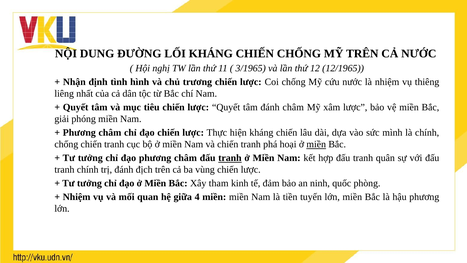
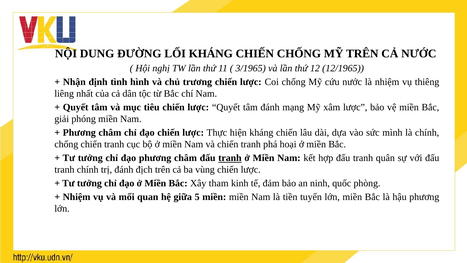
đánh châm: châm -> mạng (293, 107)
miền underline: present -> none (316, 144)
4: 4 -> 5 (197, 197)
